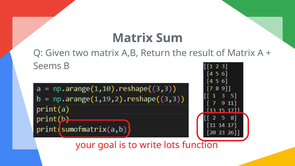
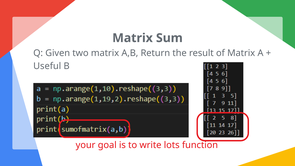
Seems: Seems -> Useful (47, 66)
